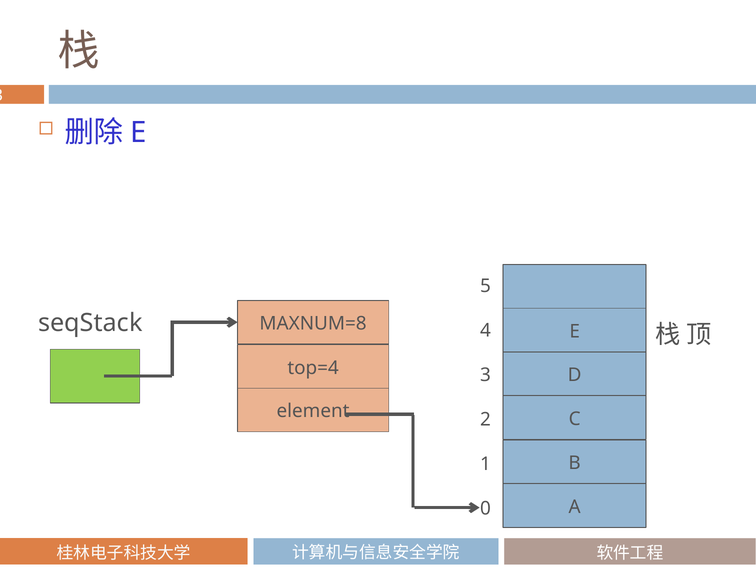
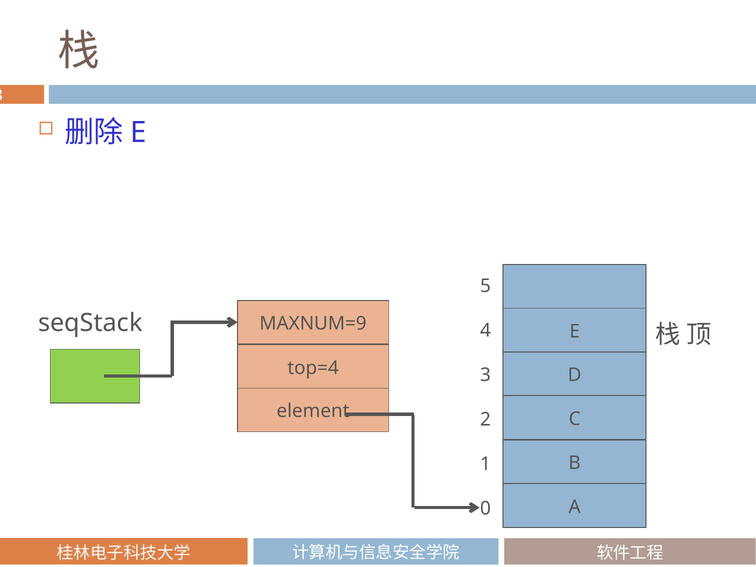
MAXNUM=8: MAXNUM=8 -> MAXNUM=9 (313, 324)
